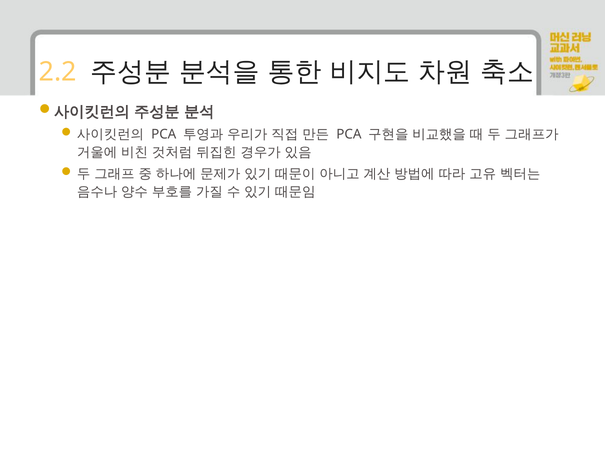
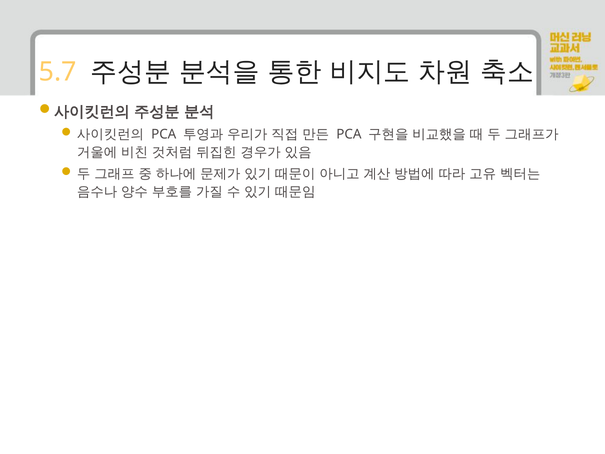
2.2: 2.2 -> 5.7 (58, 72)
